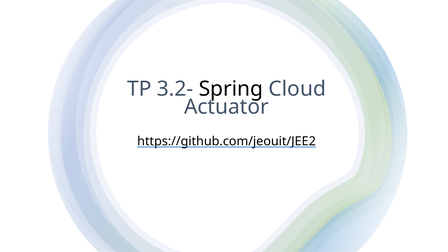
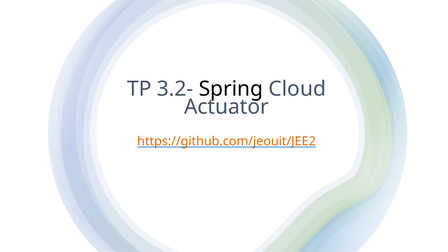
https://github.com/jeouit/JEE2 colour: black -> orange (227, 141)
